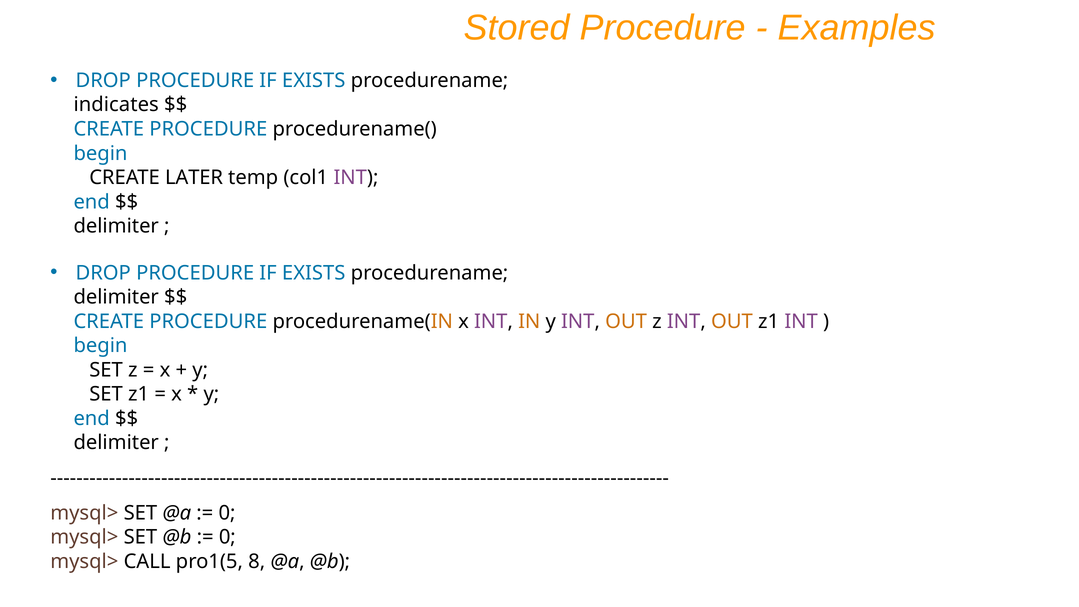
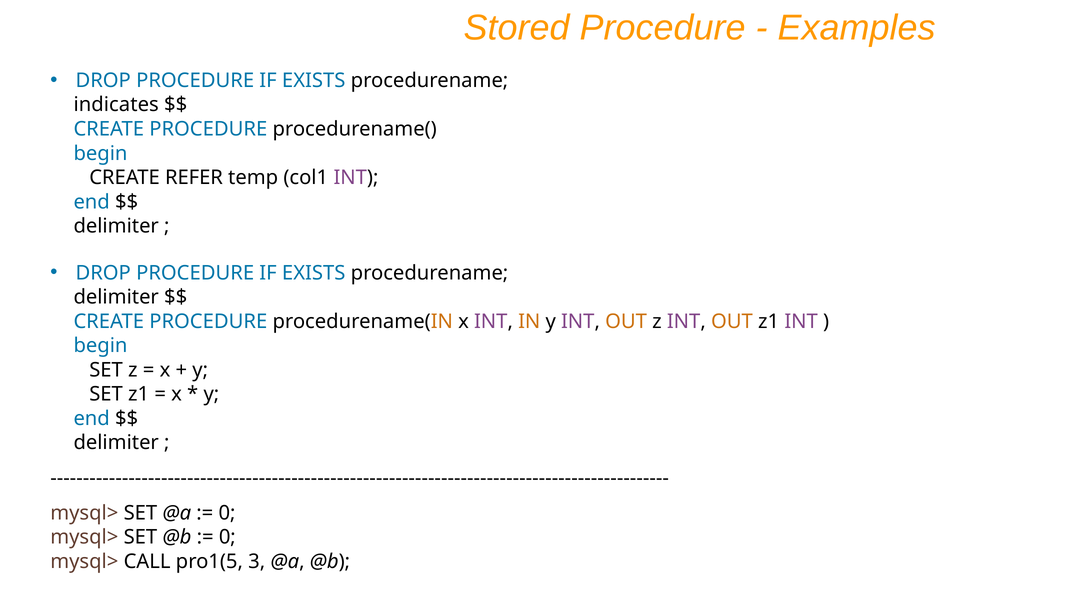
LATER: LATER -> REFER (194, 178)
8: 8 -> 3 (257, 561)
